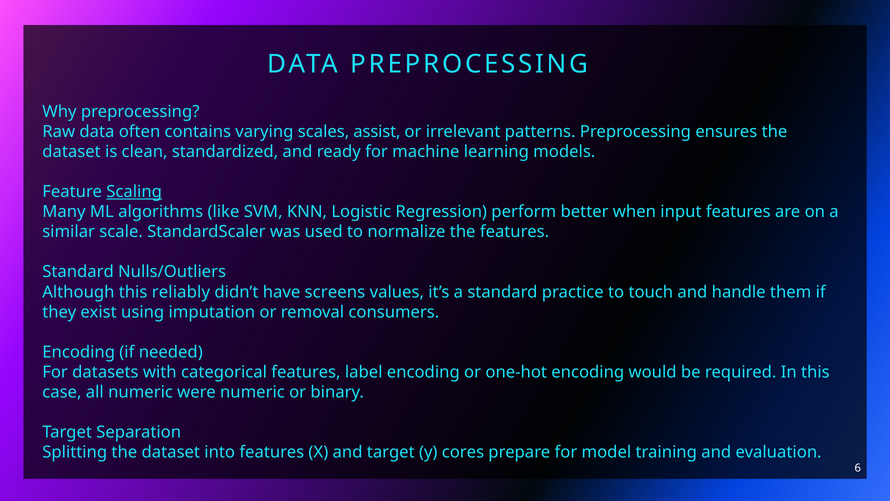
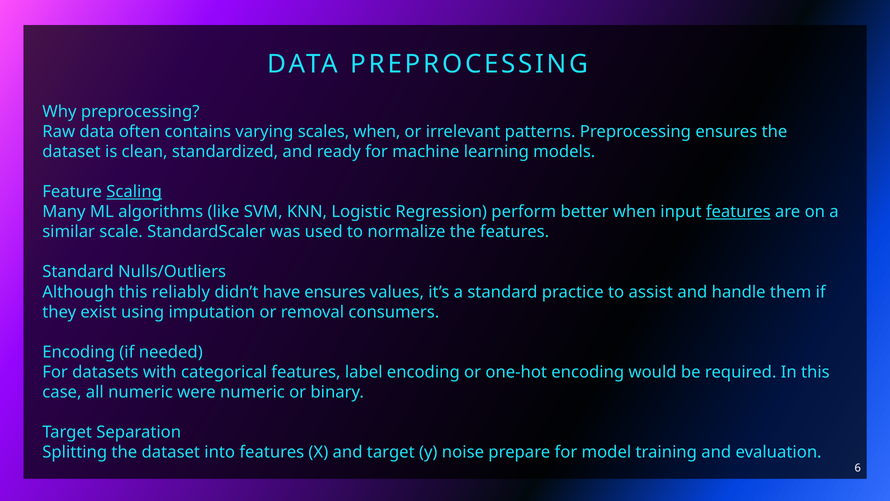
scales assist: assist -> when (377, 132)
features underline: none -> present (738, 212)
have screens: screens -> ensures (335, 292)
touch: touch -> assist (651, 292)
cores: cores -> noise (463, 452)
